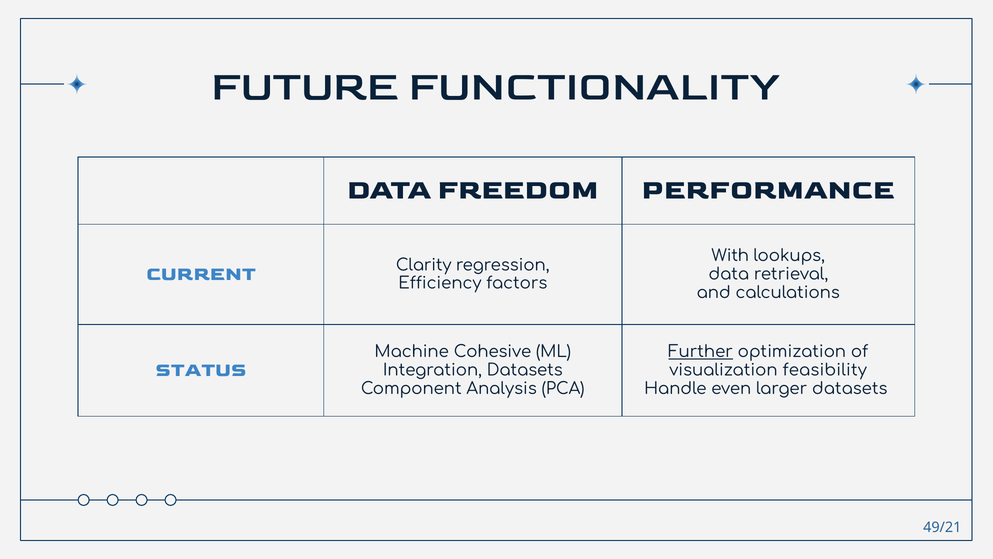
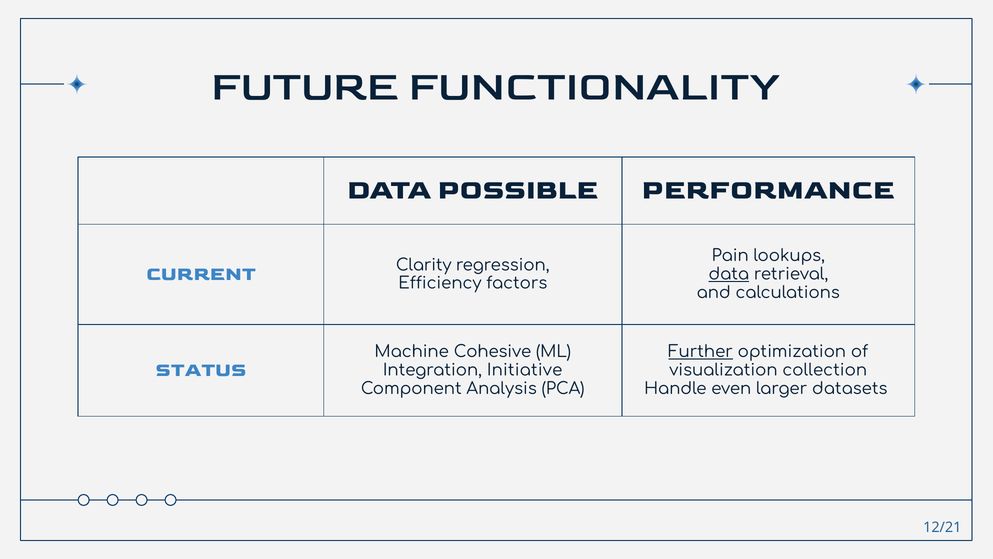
FREEDOM: FREEDOM -> POSSIBLE (518, 190)
With: With -> Pain (730, 256)
data underline: none -> present (729, 274)
Integration Datasets: Datasets -> Initiative (525, 370)
feasibility: feasibility -> collection (825, 370)
49/21: 49/21 -> 12/21 (942, 527)
